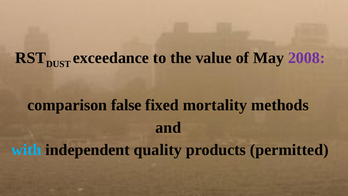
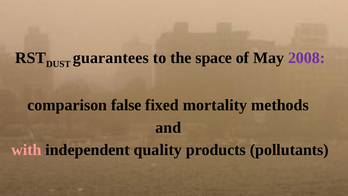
exceedance: exceedance -> guarantees (111, 58)
value: value -> space (214, 58)
with colour: light blue -> pink (26, 150)
permitted: permitted -> pollutants (289, 150)
